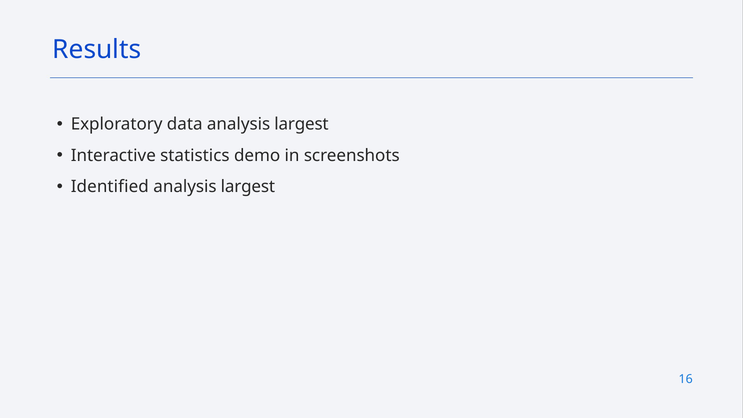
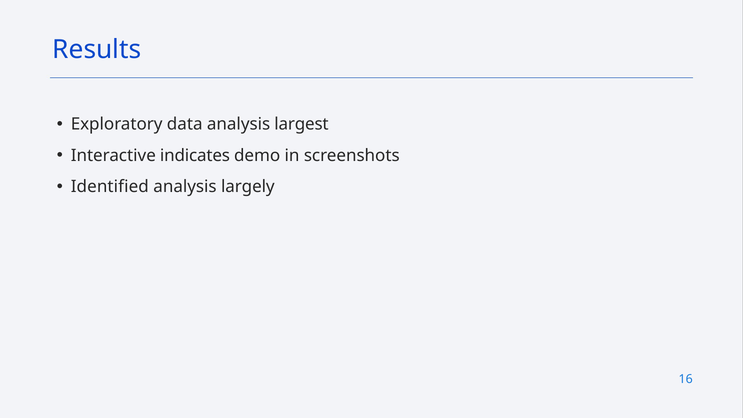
statistics: statistics -> indicates (195, 156)
largest: largest -> largely (248, 187)
